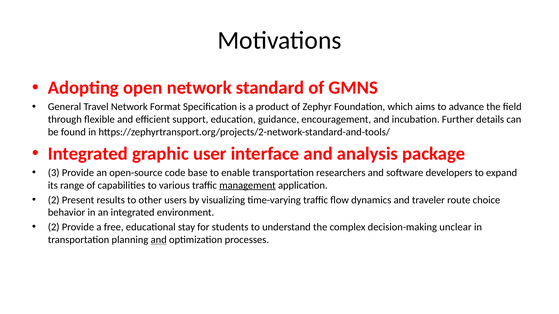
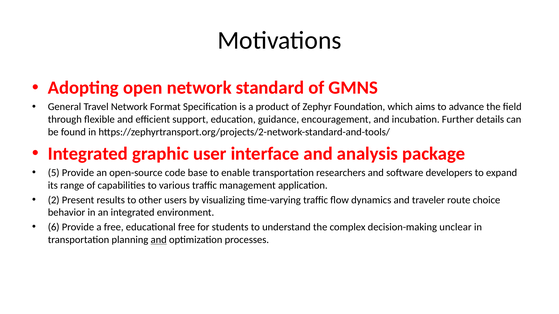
3: 3 -> 5 (54, 173)
management underline: present -> none (247, 185)
2: 2 -> 6 (54, 227)
educational stay: stay -> free (187, 227)
